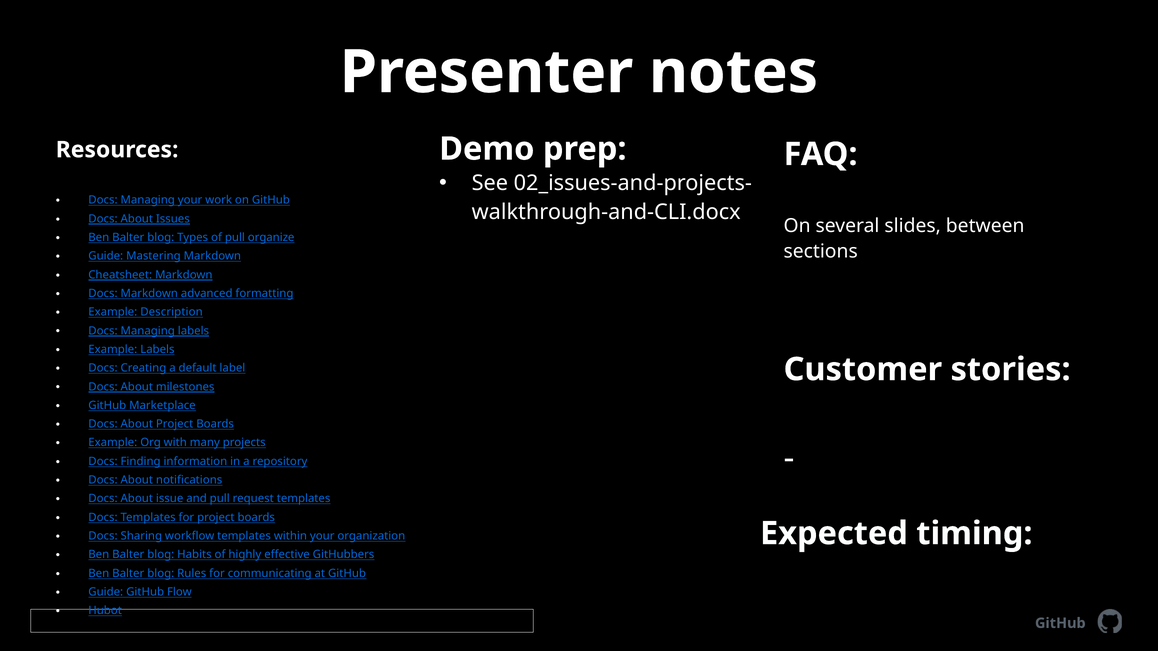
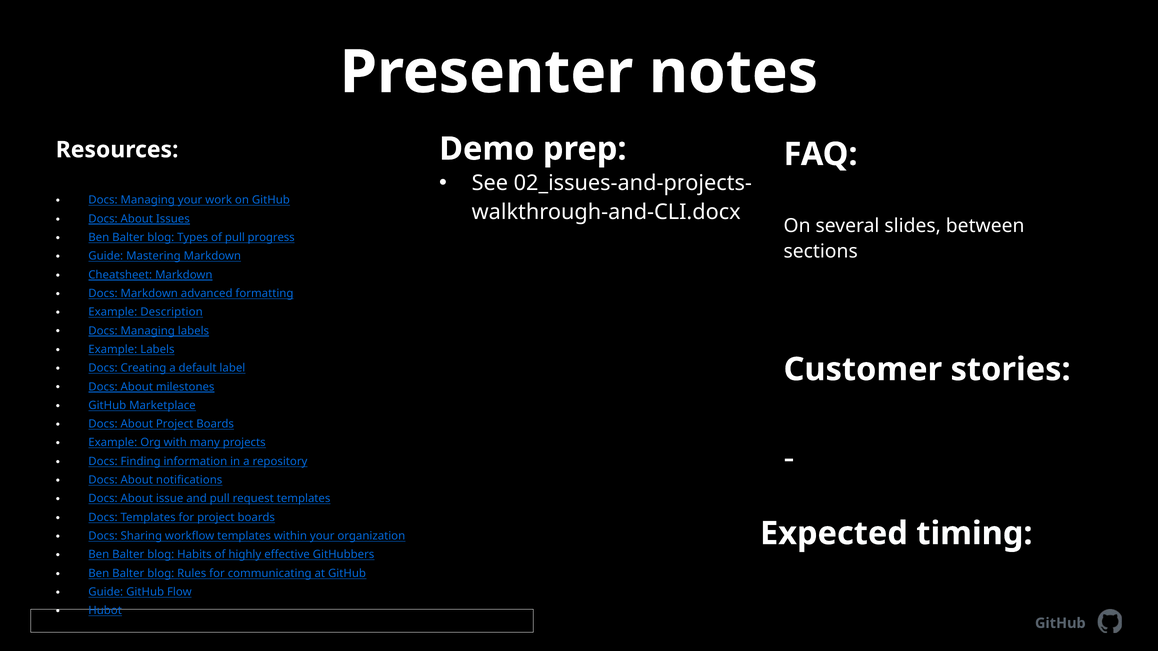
organize: organize -> progress (271, 238)
